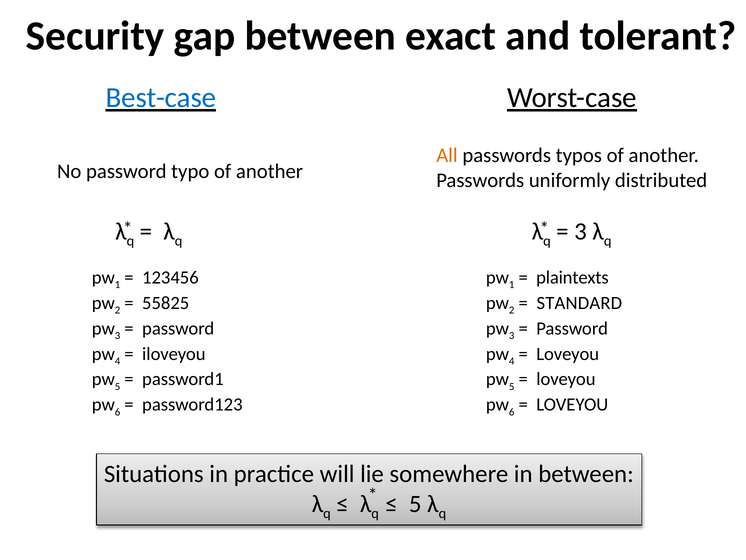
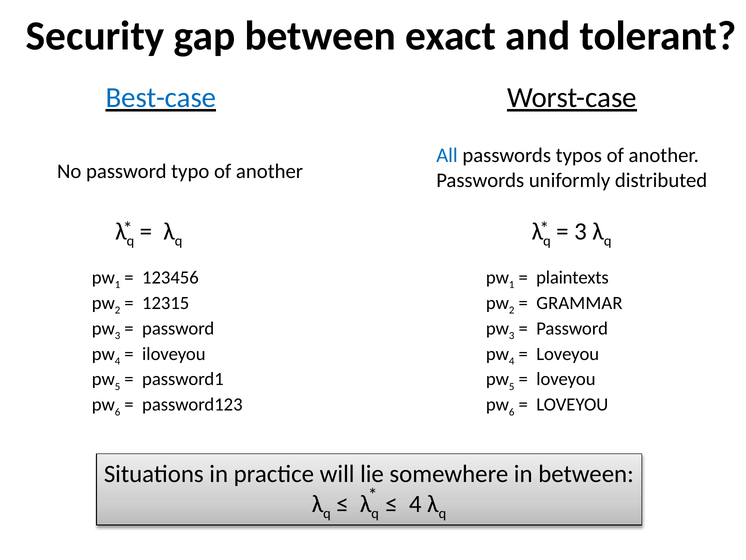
All colour: orange -> blue (447, 155)
55825: 55825 -> 12315 (166, 303)
STANDARD: STANDARD -> GRAMMAR (579, 303)
5: 5 -> 4 (415, 504)
